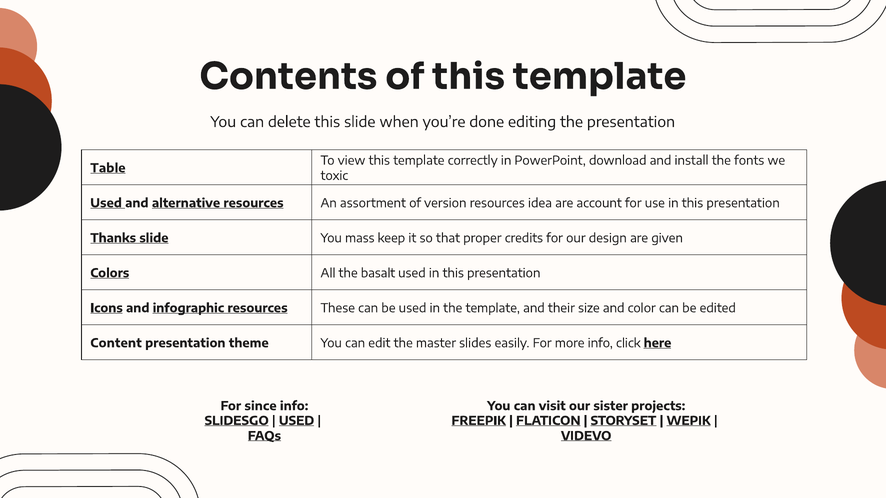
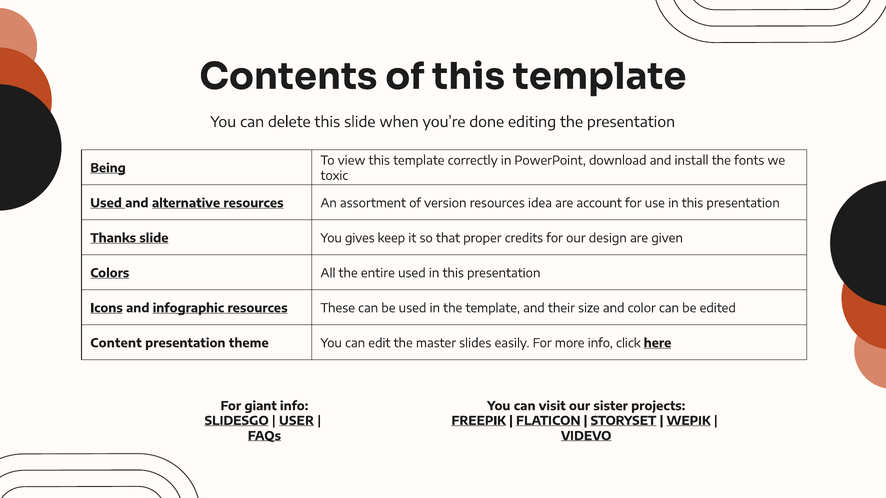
Table: Table -> Being (108, 168)
mass: mass -> gives (360, 238)
basalt: basalt -> entire (378, 273)
since: since -> giant (261, 406)
USED: USED -> USER (296, 421)
